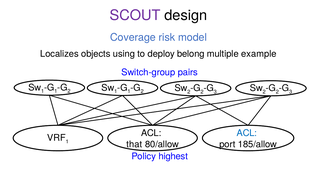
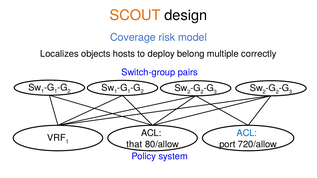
SCOUT colour: purple -> orange (135, 15)
using: using -> hosts (124, 54)
example: example -> correctly (259, 54)
185/allow: 185/allow -> 720/allow (257, 144)
highest: highest -> system (173, 157)
